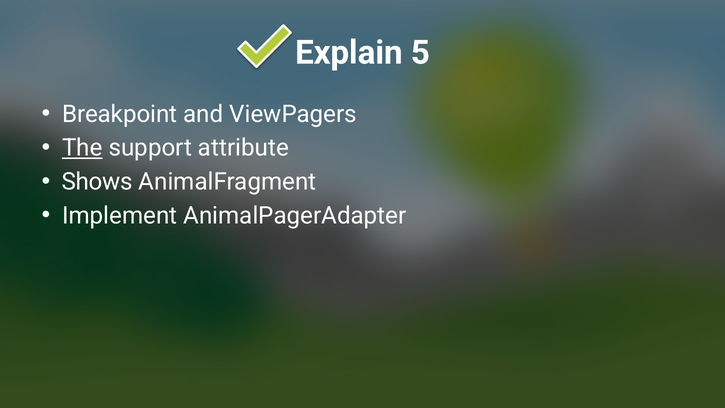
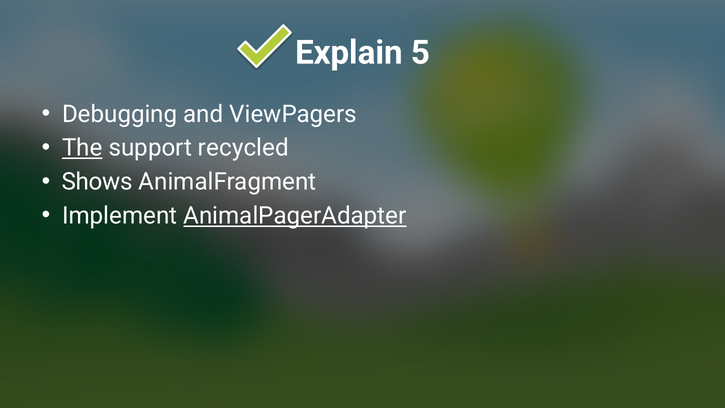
Breakpoint: Breakpoint -> Debugging (120, 114)
attribute: attribute -> recycled (244, 148)
AnimalPagerAdapter underline: none -> present (295, 216)
